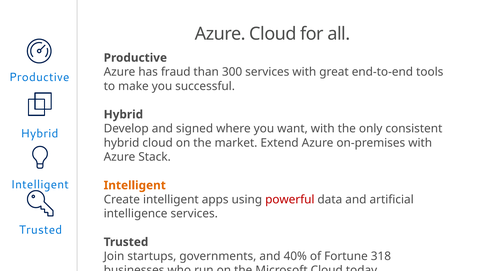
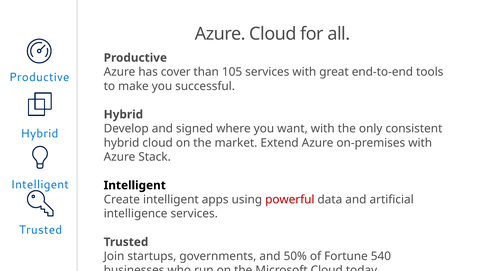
fraud: fraud -> cover (176, 72)
300: 300 -> 105 (232, 72)
Intelligent colour: orange -> black (135, 185)
40%: 40% -> 50% (295, 256)
318: 318 -> 540 (381, 256)
